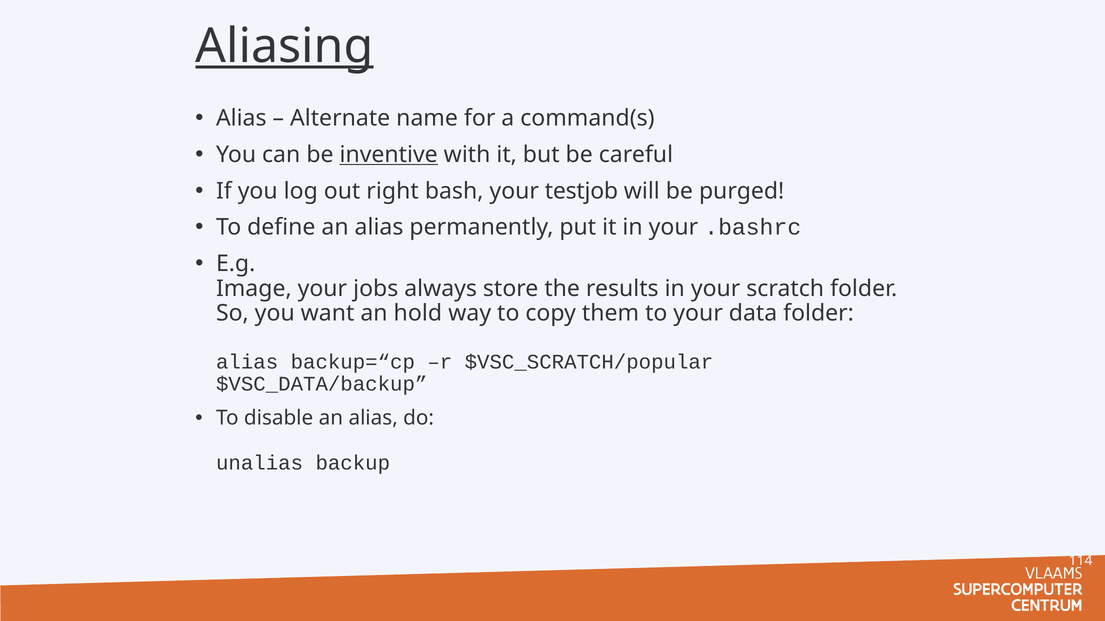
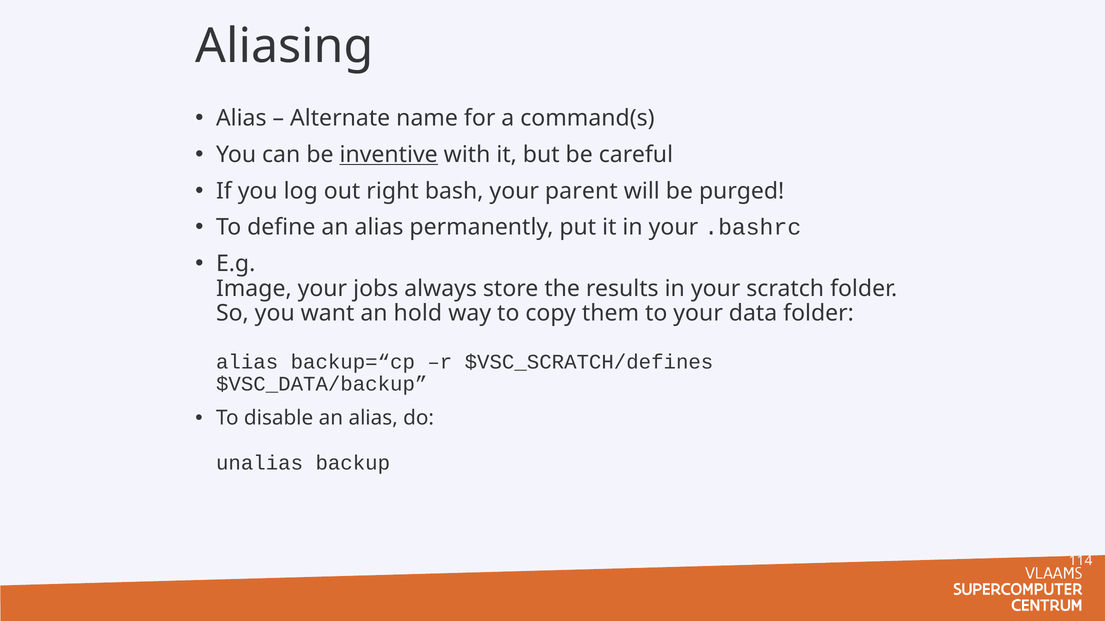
Aliasing underline: present -> none (284, 46)
testjob: testjob -> parent (581, 191)
$VSC_SCRATCH/popular: $VSC_SCRATCH/popular -> $VSC_SCRATCH/defines (589, 362)
